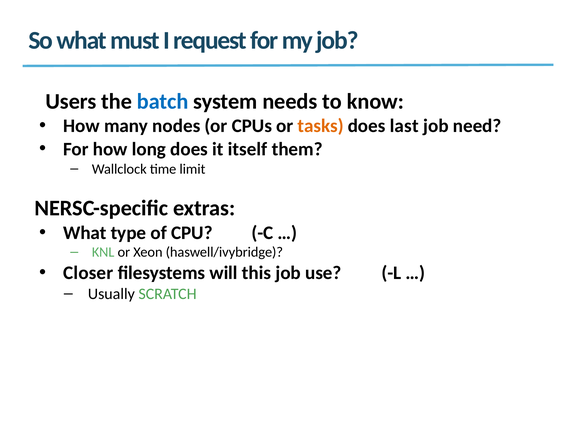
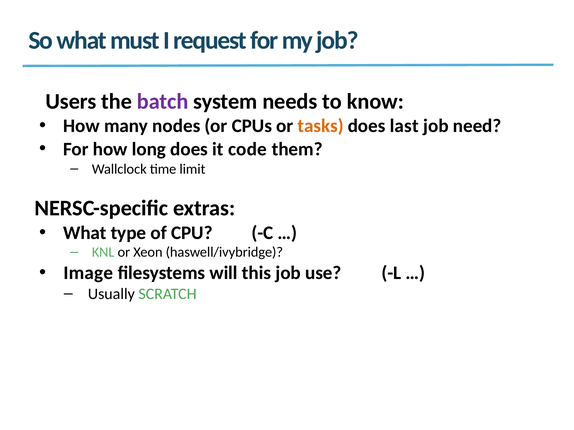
batch colour: blue -> purple (163, 102)
itself: itself -> code (247, 149)
Closer: Closer -> Image (88, 273)
